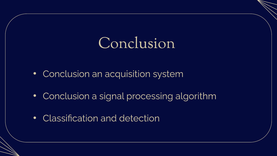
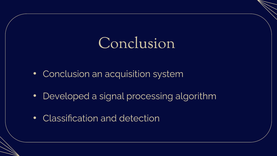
Conclusion: Conclusion -> Developed (66, 96)
